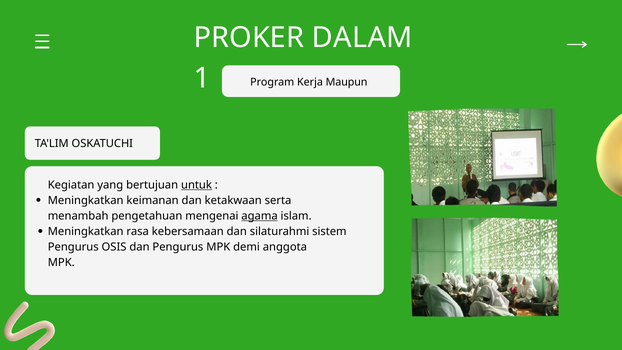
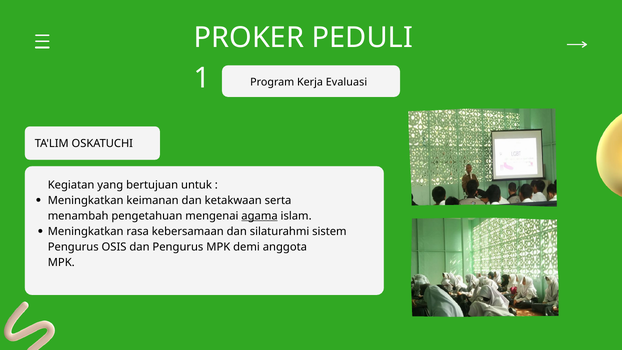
DALAM: DALAM -> PEDULI (362, 38)
Maupun: Maupun -> Evaluasi (346, 82)
untuk underline: present -> none (196, 185)
